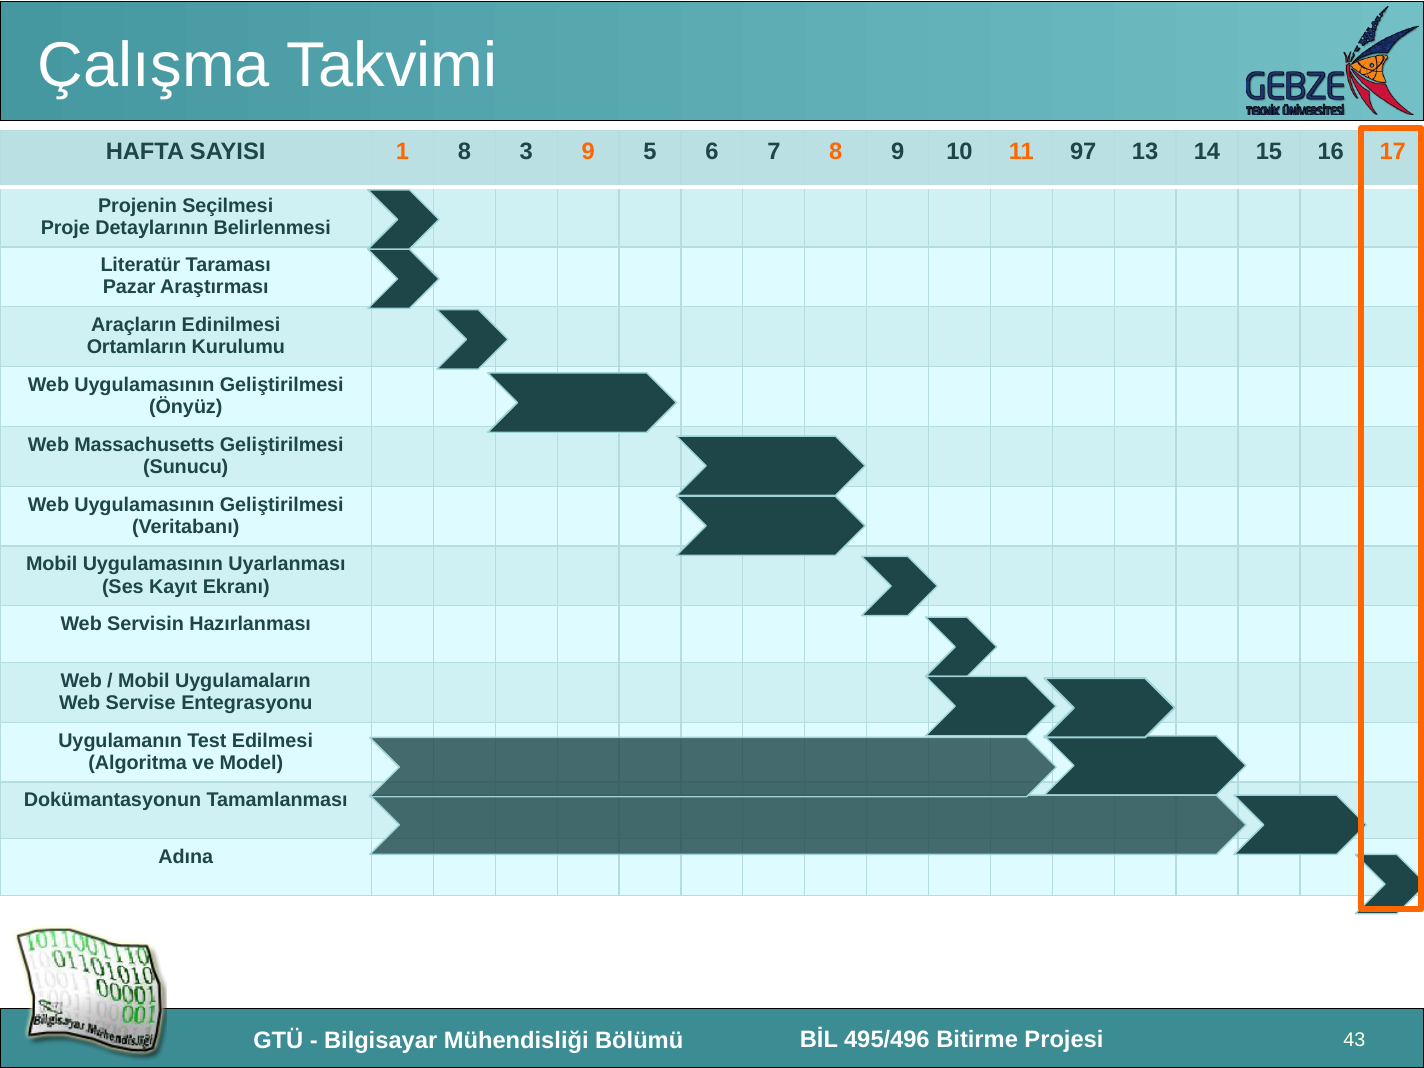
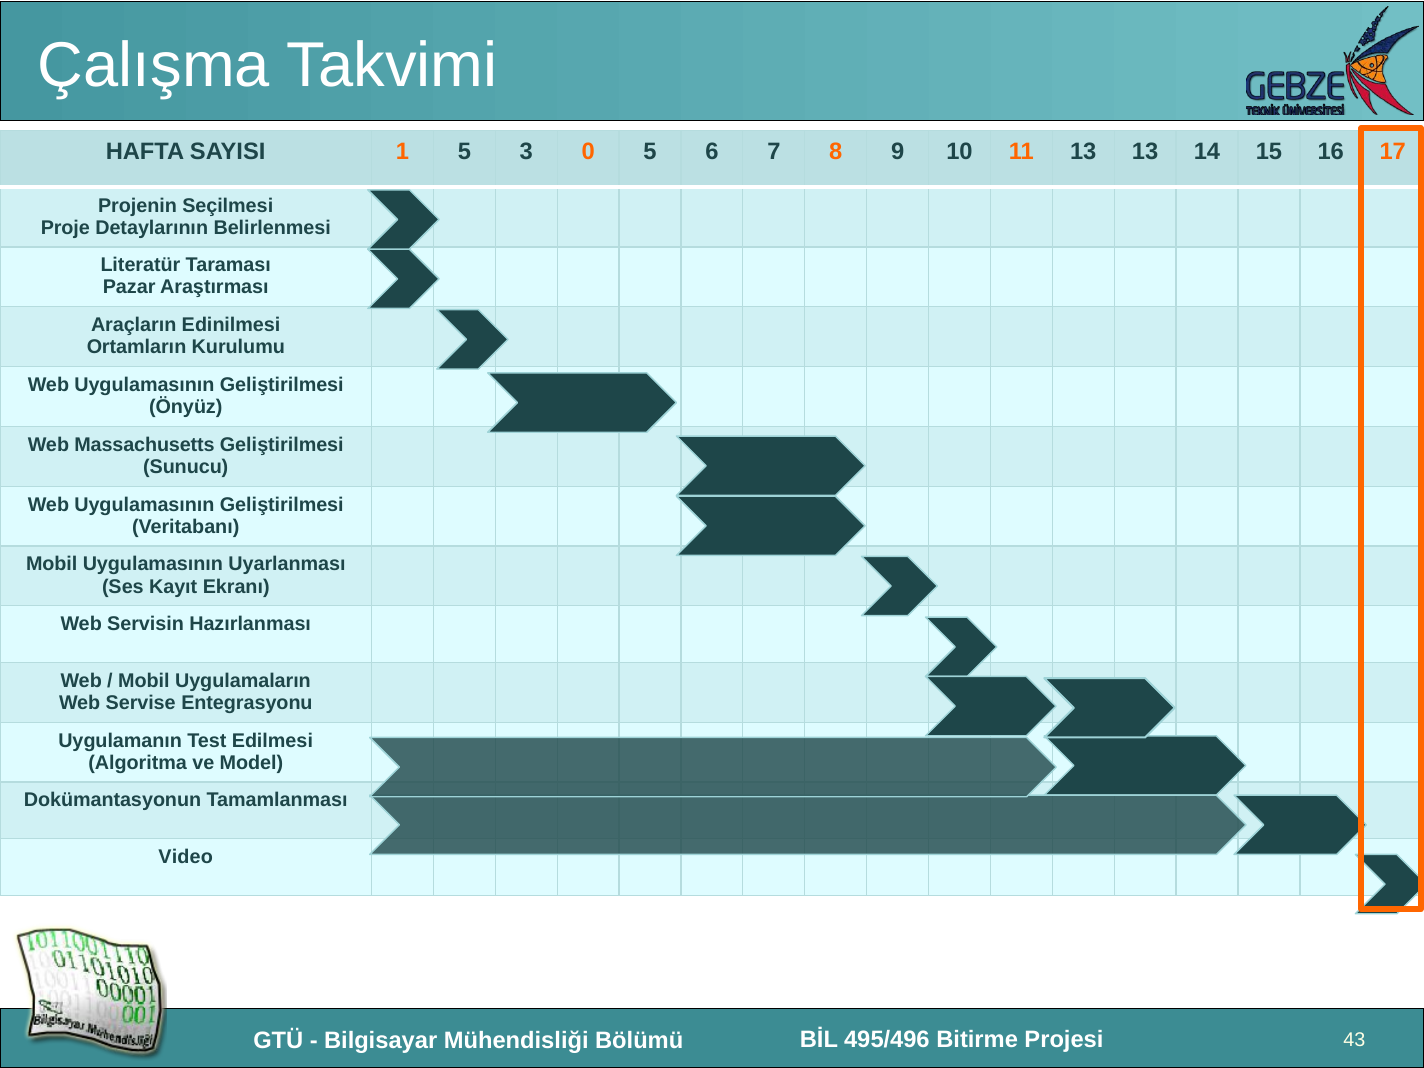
1 8: 8 -> 5 (464, 151)
3 9: 9 -> 0 (588, 151)
11 97: 97 -> 13 (1083, 151)
Adına: Adına -> Video (186, 857)
